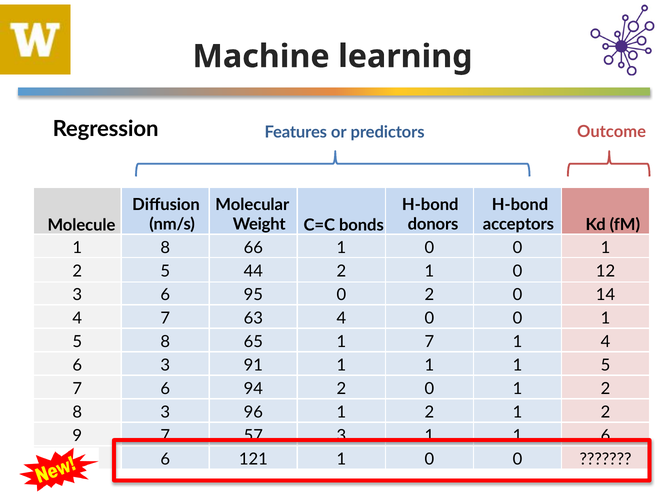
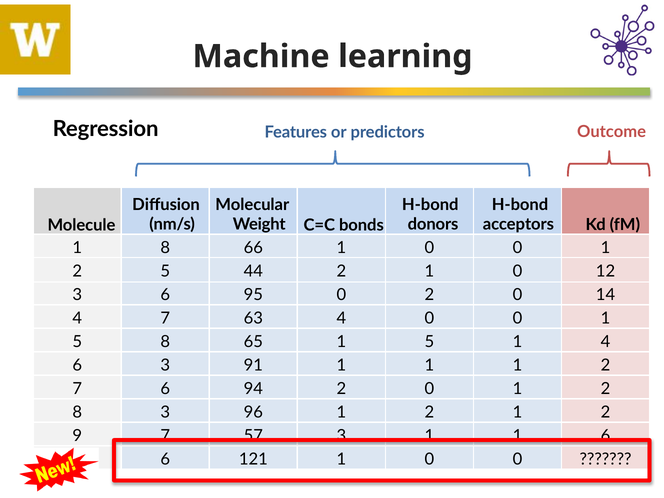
65 1 7: 7 -> 5 (429, 342)
1 1 5: 5 -> 2 (605, 365)
